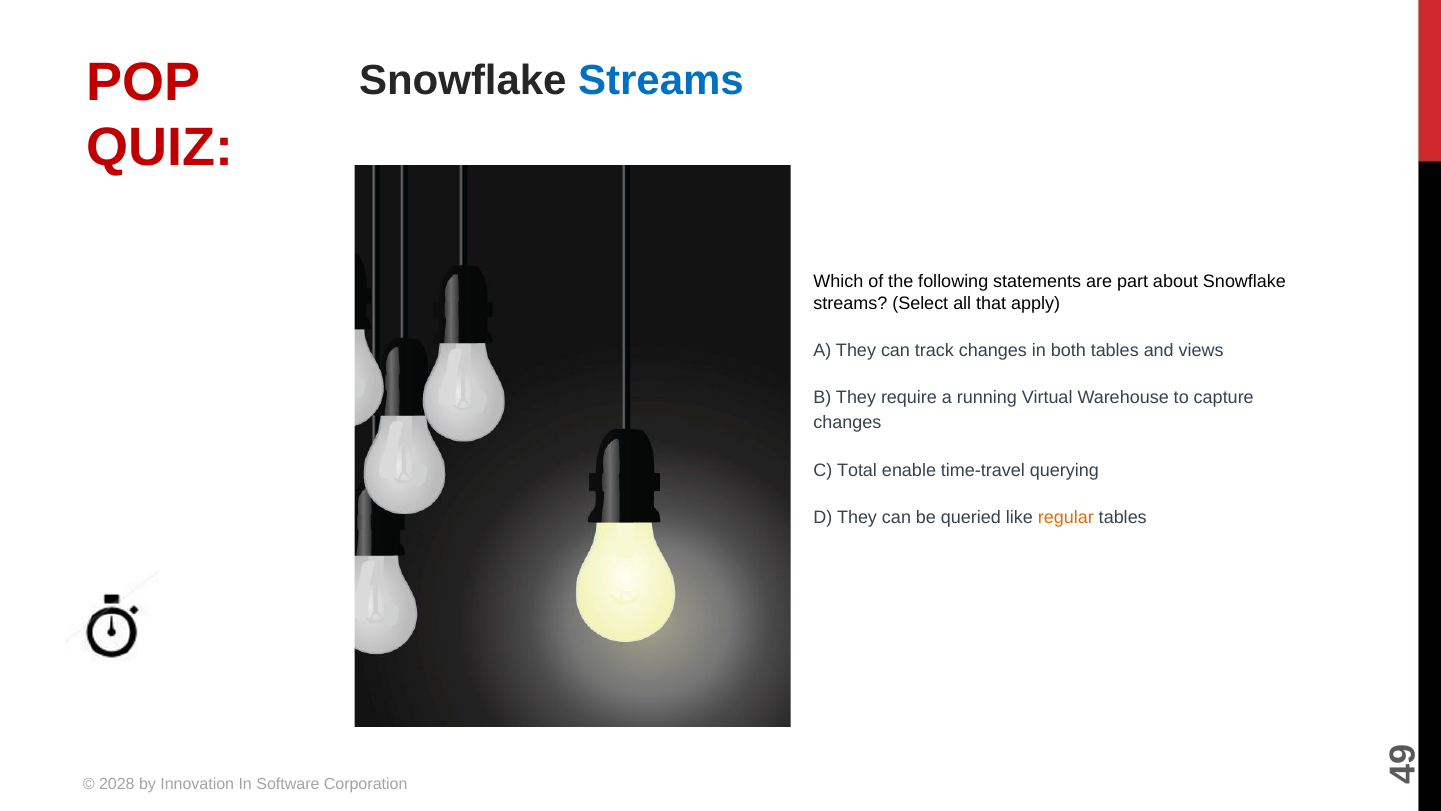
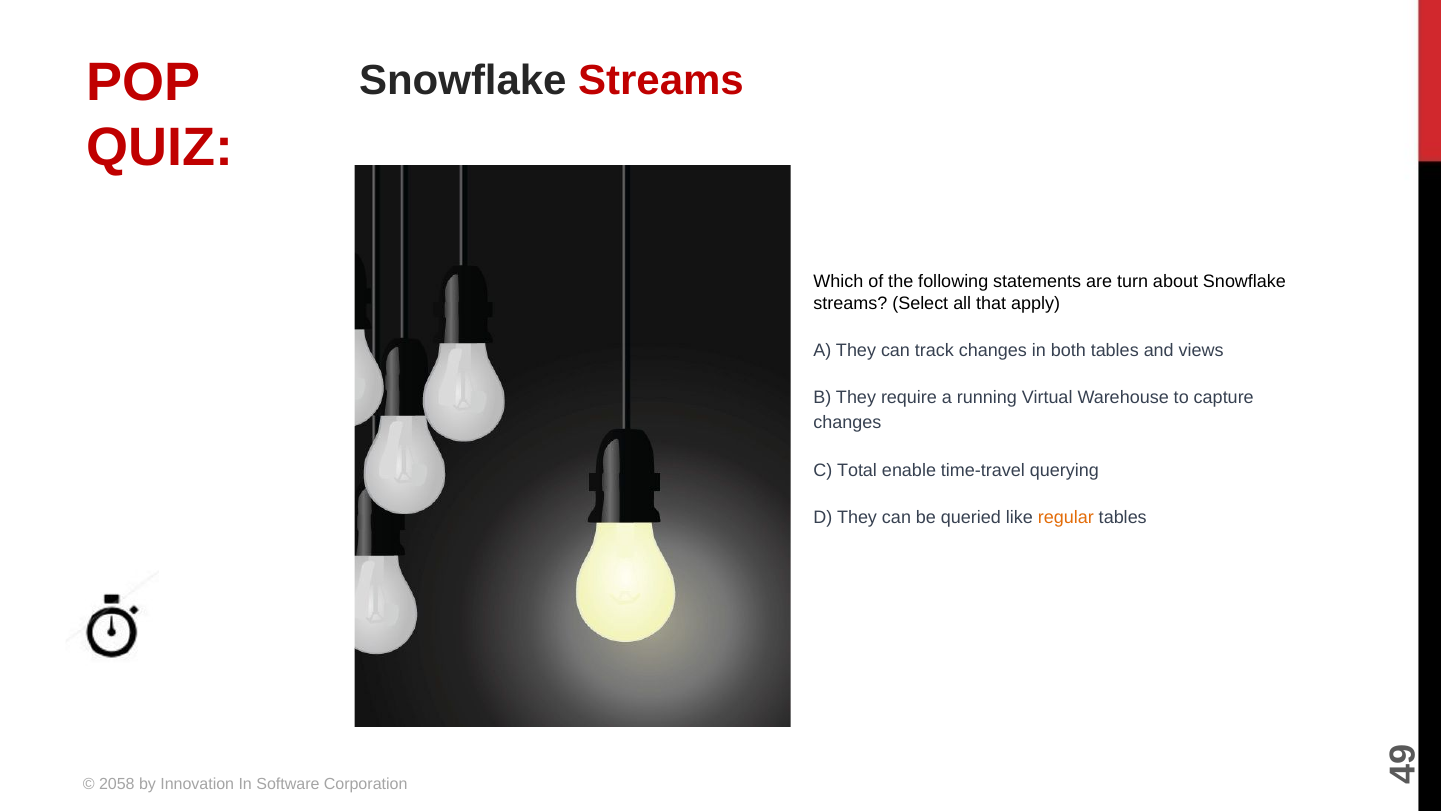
Streams colour: blue -> red (661, 80)
part: part -> turn (1133, 281)
2028: 2028 -> 2058 (117, 784)
